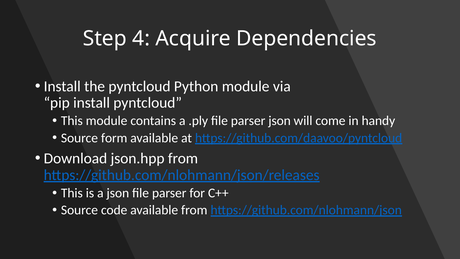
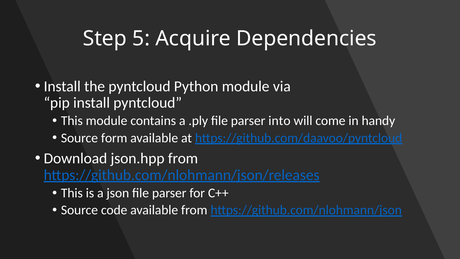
4: 4 -> 5 (141, 39)
parser json: json -> into (279, 121)
